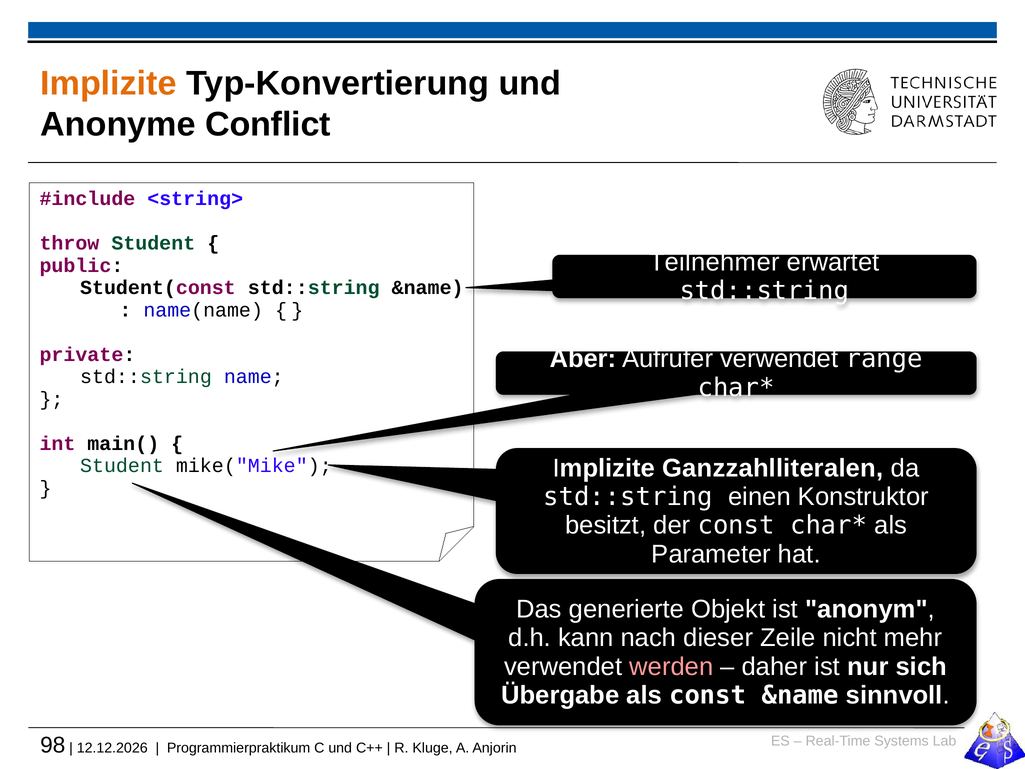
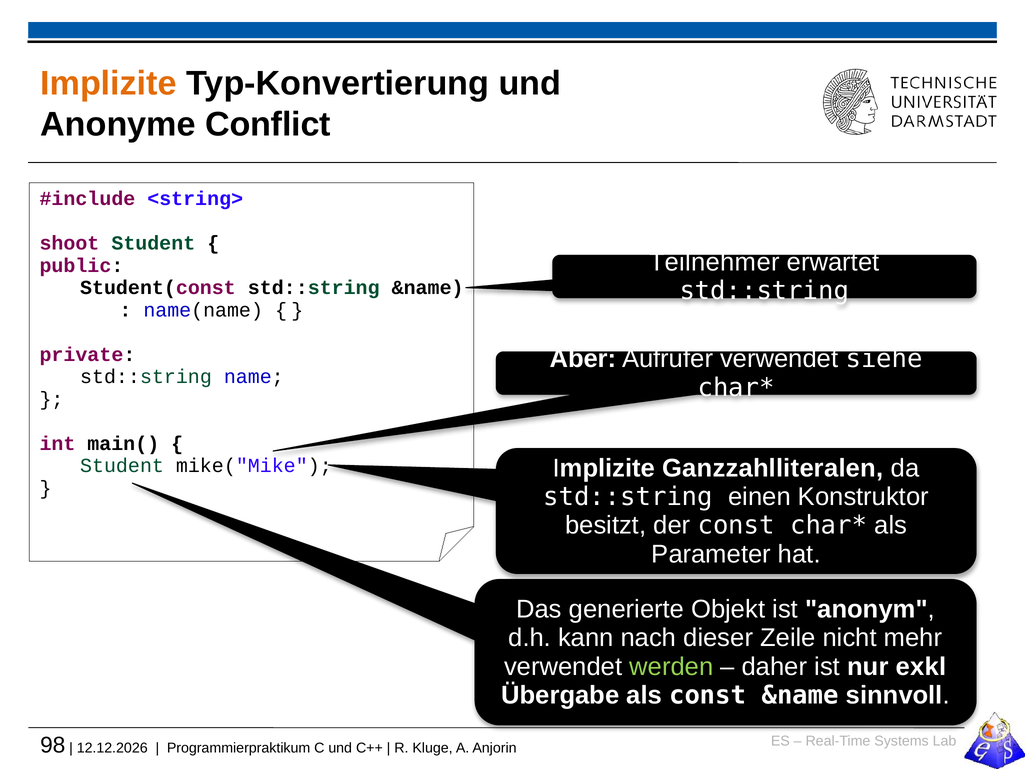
throw: throw -> shoot (69, 243)
range: range -> siehe (884, 359)
werden colour: pink -> light green (671, 666)
sich: sich -> exkl (921, 666)
